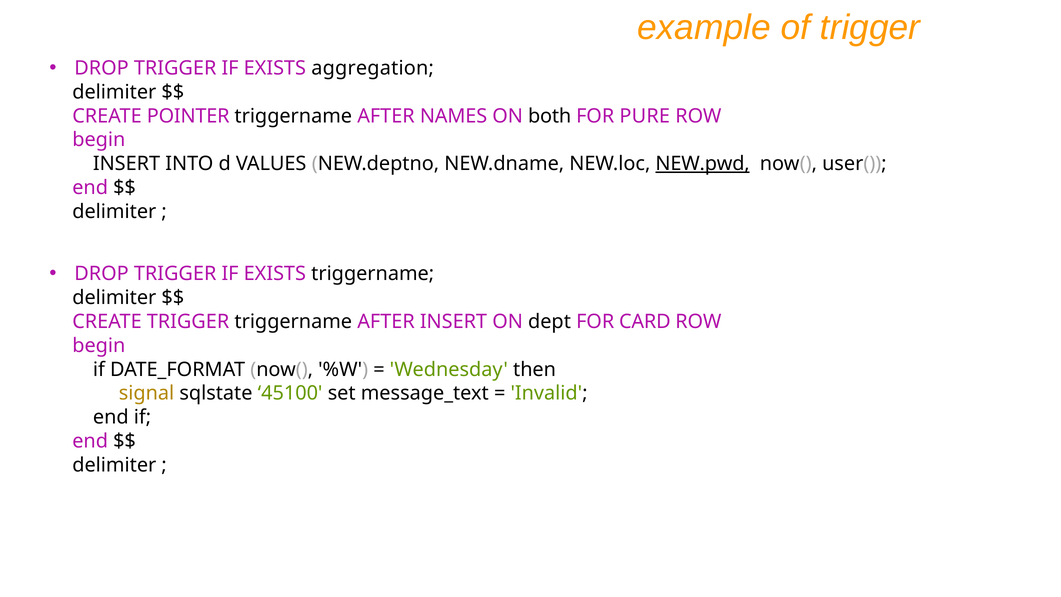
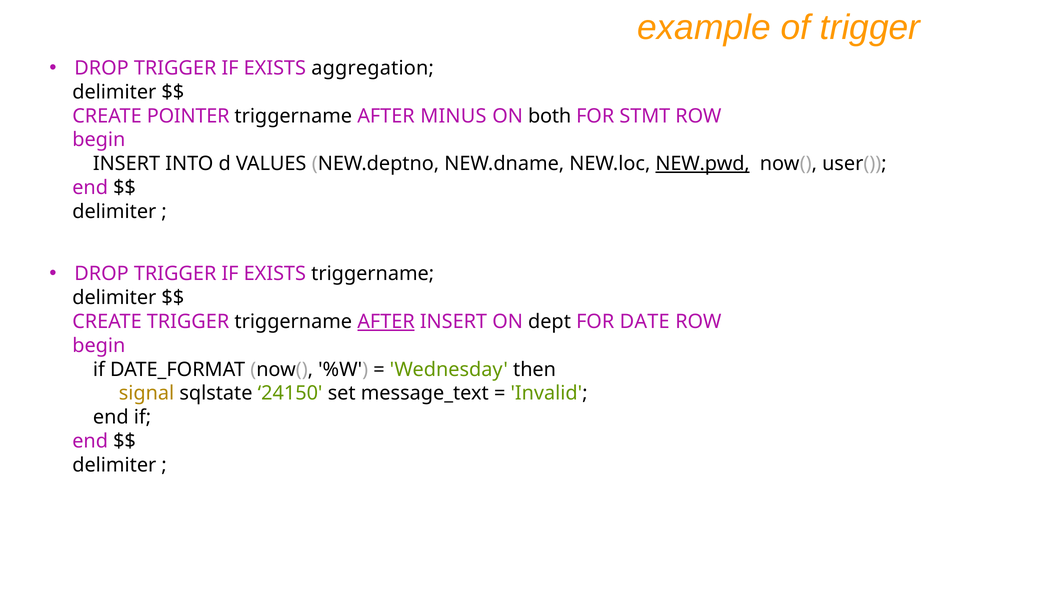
NAMES: NAMES -> MINUS (453, 116)
PURE: PURE -> STMT (645, 116)
AFTER underline: none -> present (386, 322)
CARD: CARD -> DATE (645, 322)
45100: 45100 -> 24150 (290, 393)
